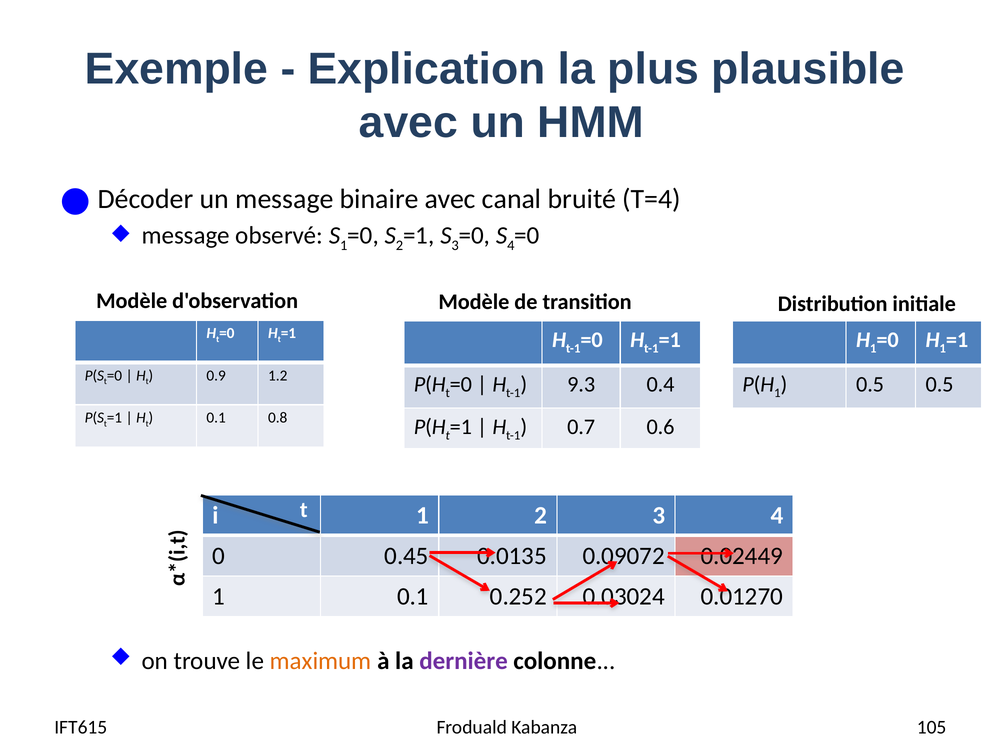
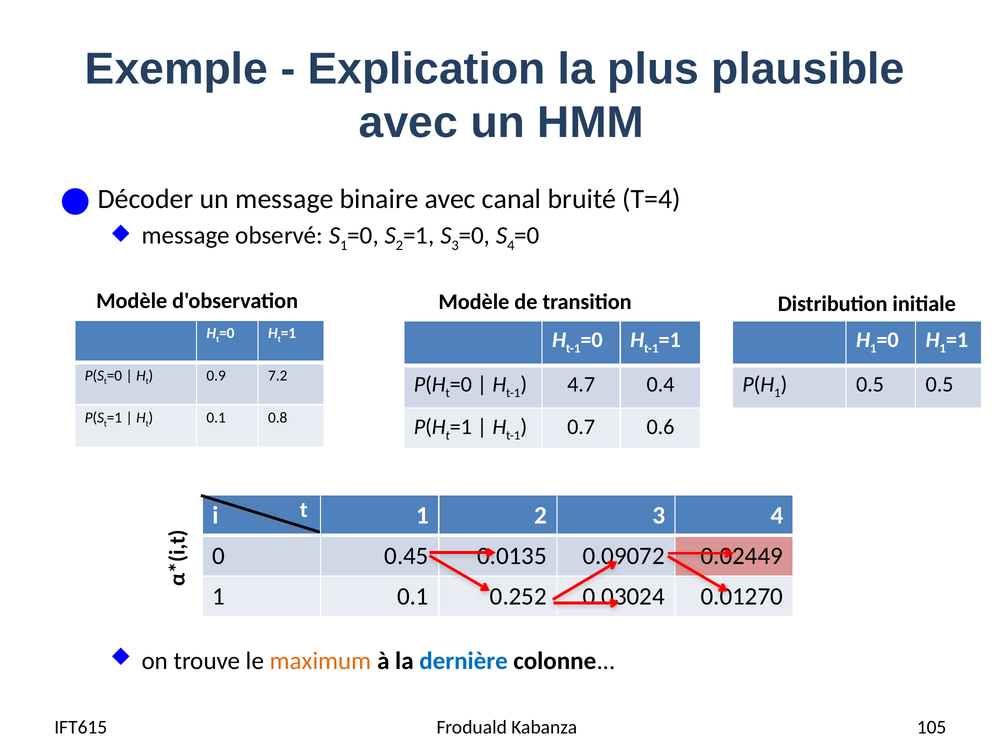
1.2: 1.2 -> 7.2 (278, 376)
9.3: 9.3 -> 4.7 (581, 385)
dernière colour: purple -> blue (464, 661)
